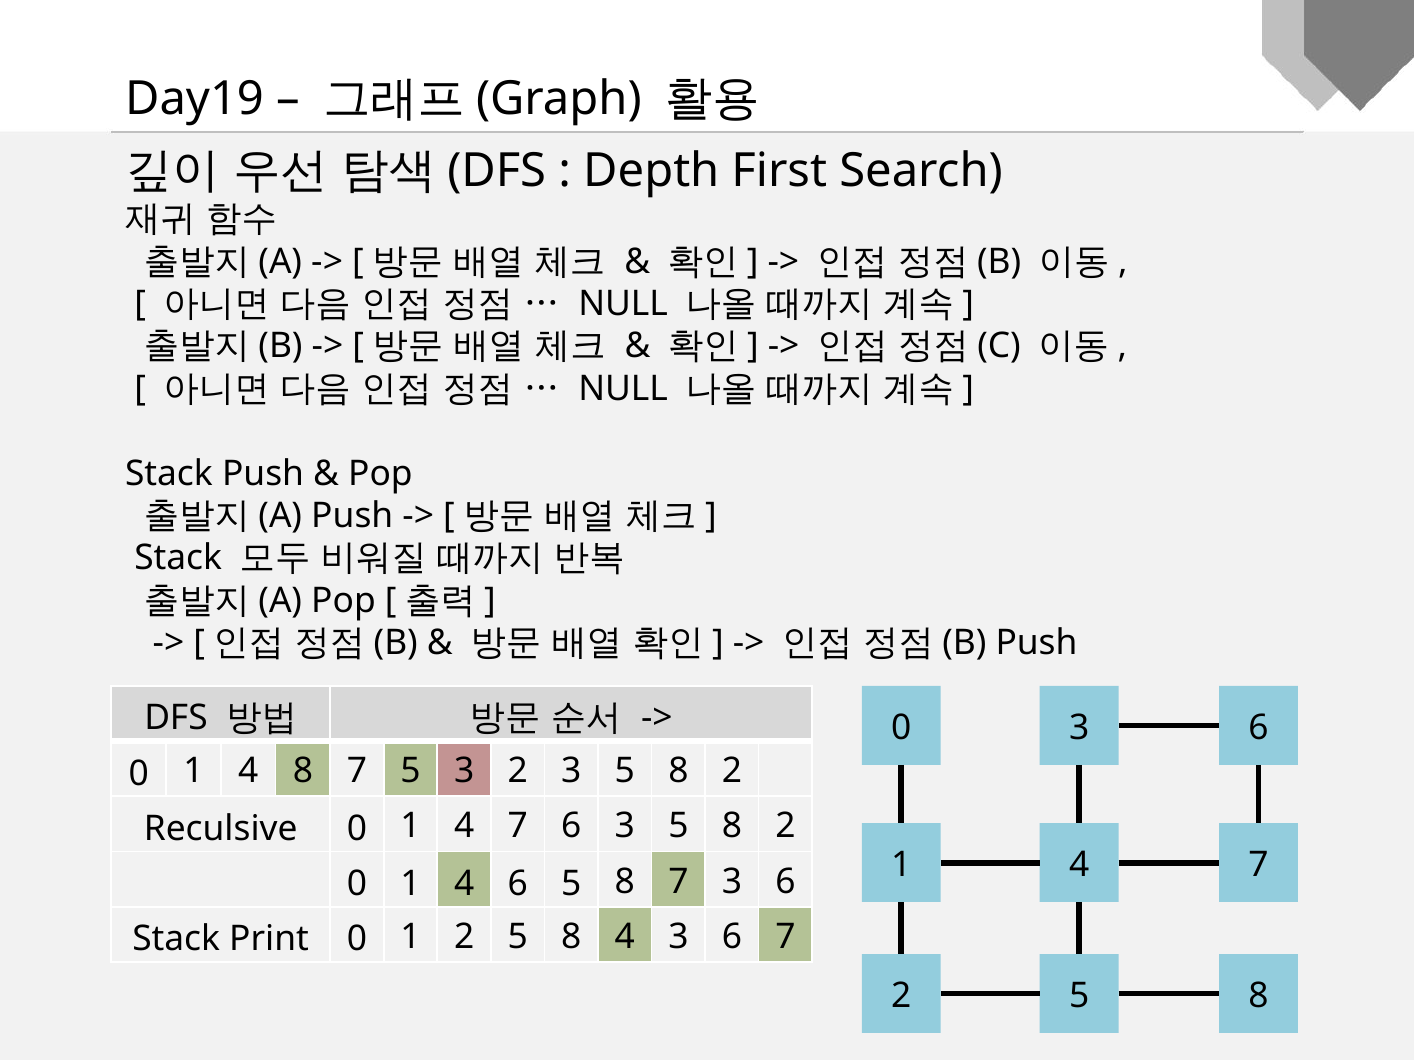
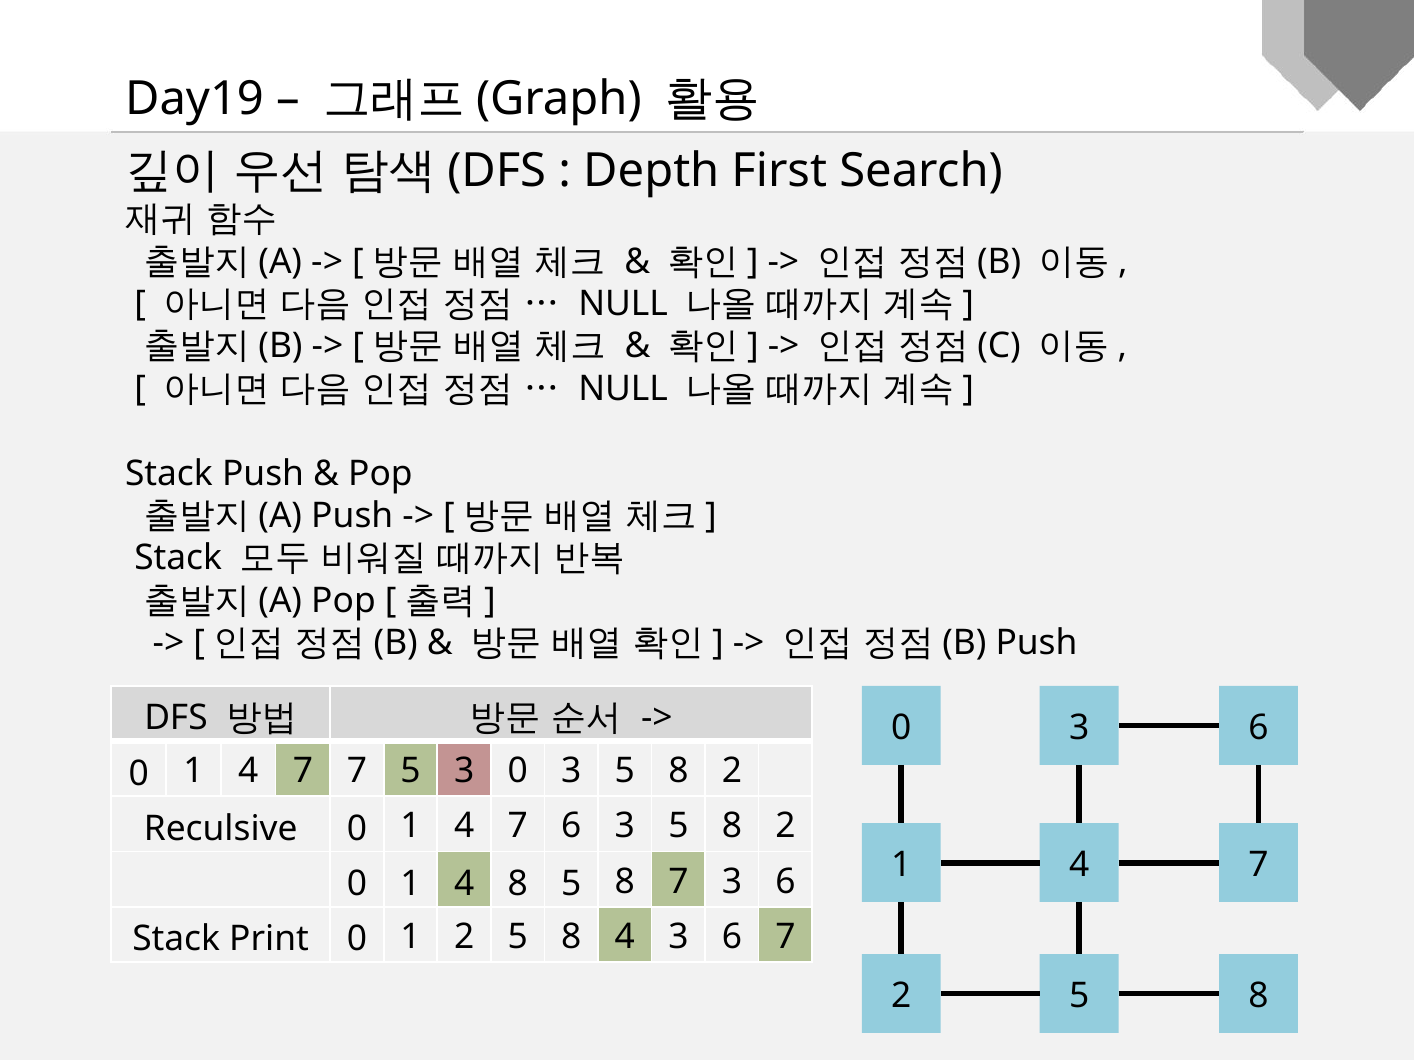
8: 8 -> 7 (303, 771)
3 2: 2 -> 0 (518, 771)
4 6: 6 -> 8 (518, 884)
